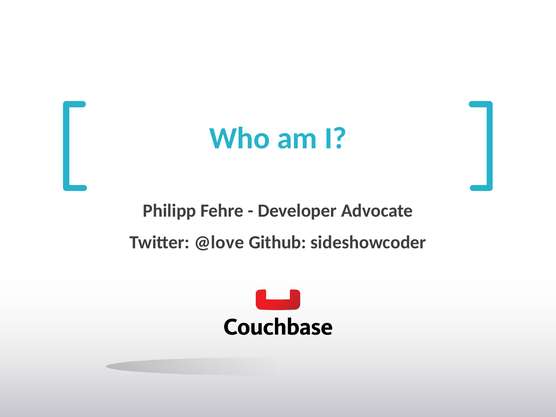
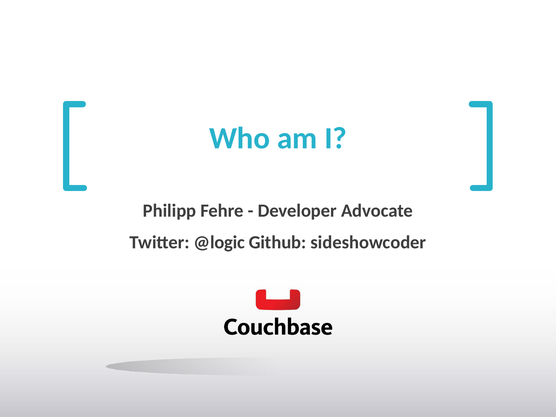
@love: @love -> @logic (219, 242)
